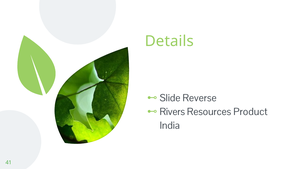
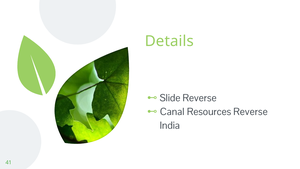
Rivers: Rivers -> Canal (172, 112)
Resources Product: Product -> Reverse (250, 112)
